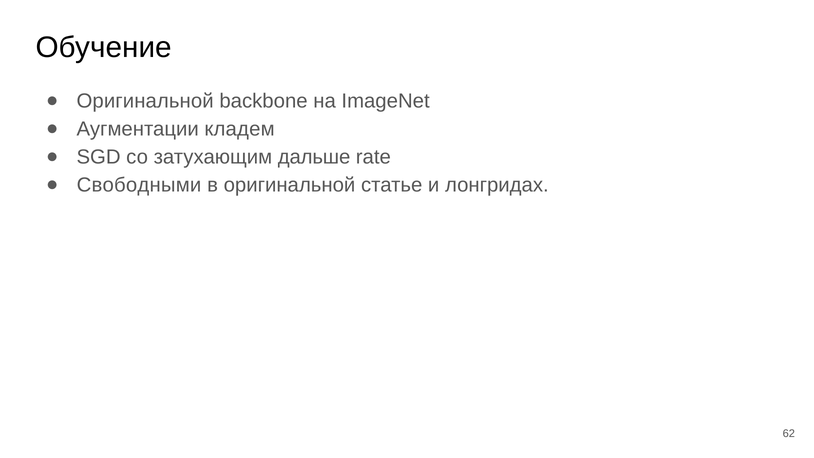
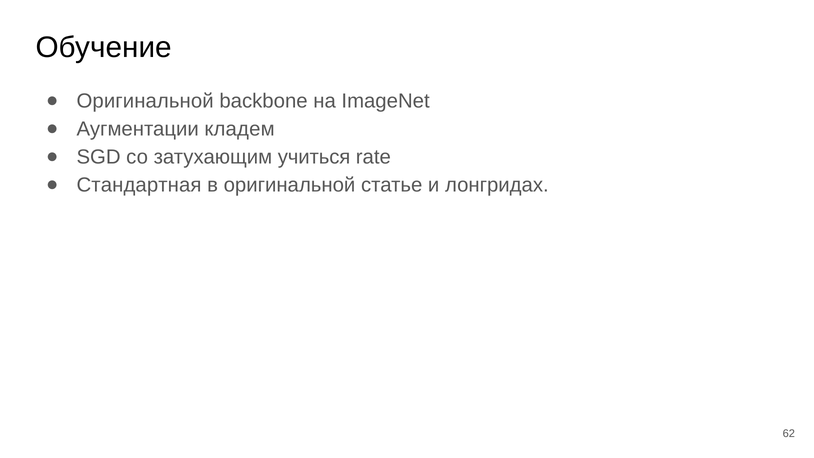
дальше: дальше -> учиться (314, 157)
Свободными: Свободными -> Стандартная (139, 185)
